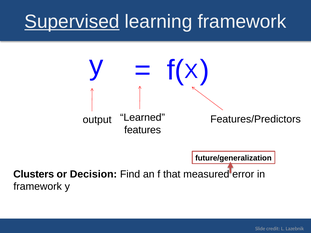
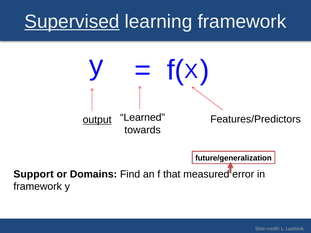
output underline: none -> present (97, 120)
features: features -> towards (143, 130)
Clusters: Clusters -> Support (34, 174)
Decision: Decision -> Domains (93, 174)
